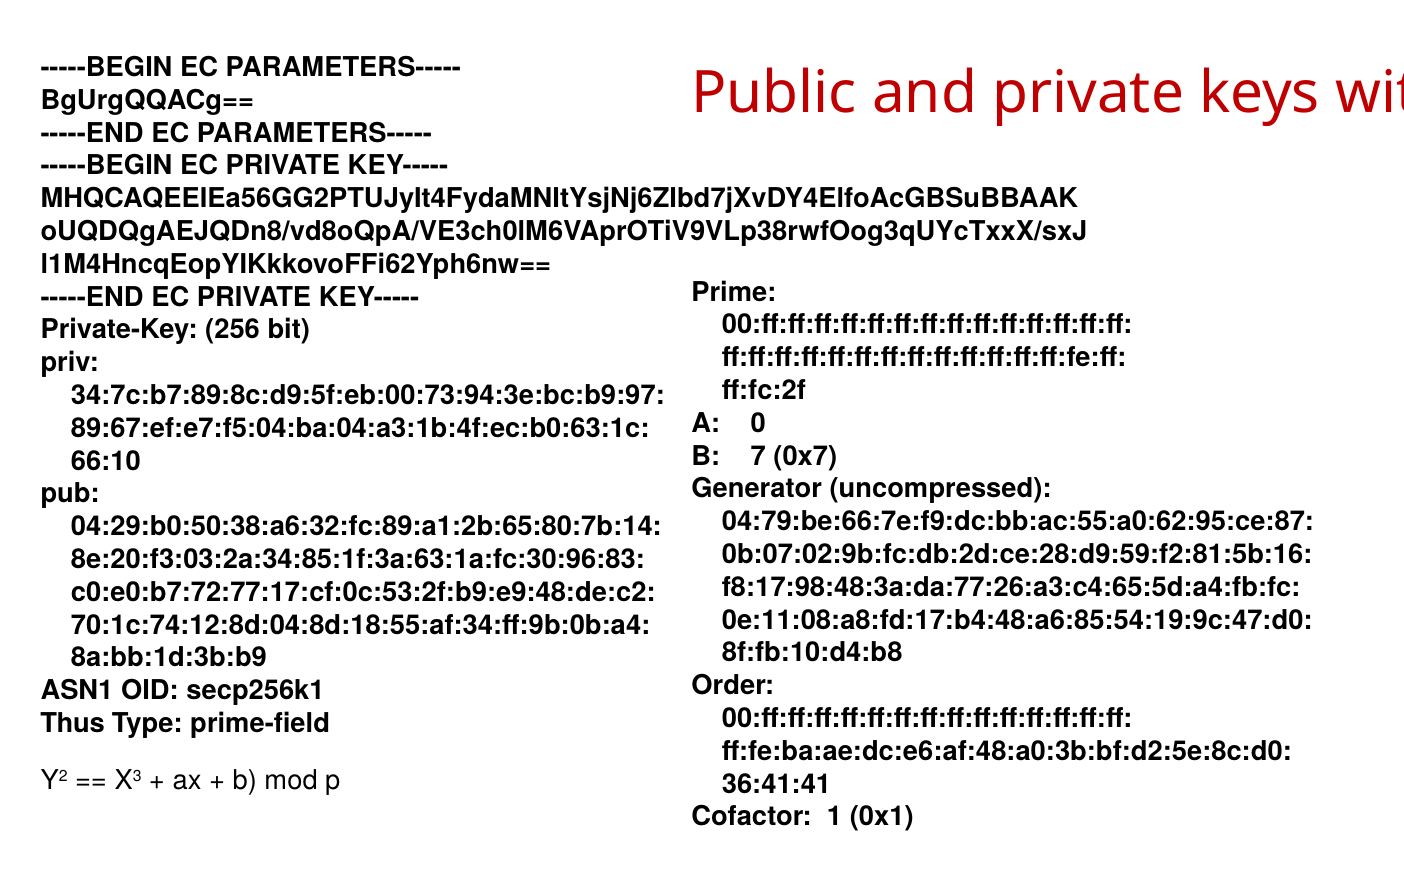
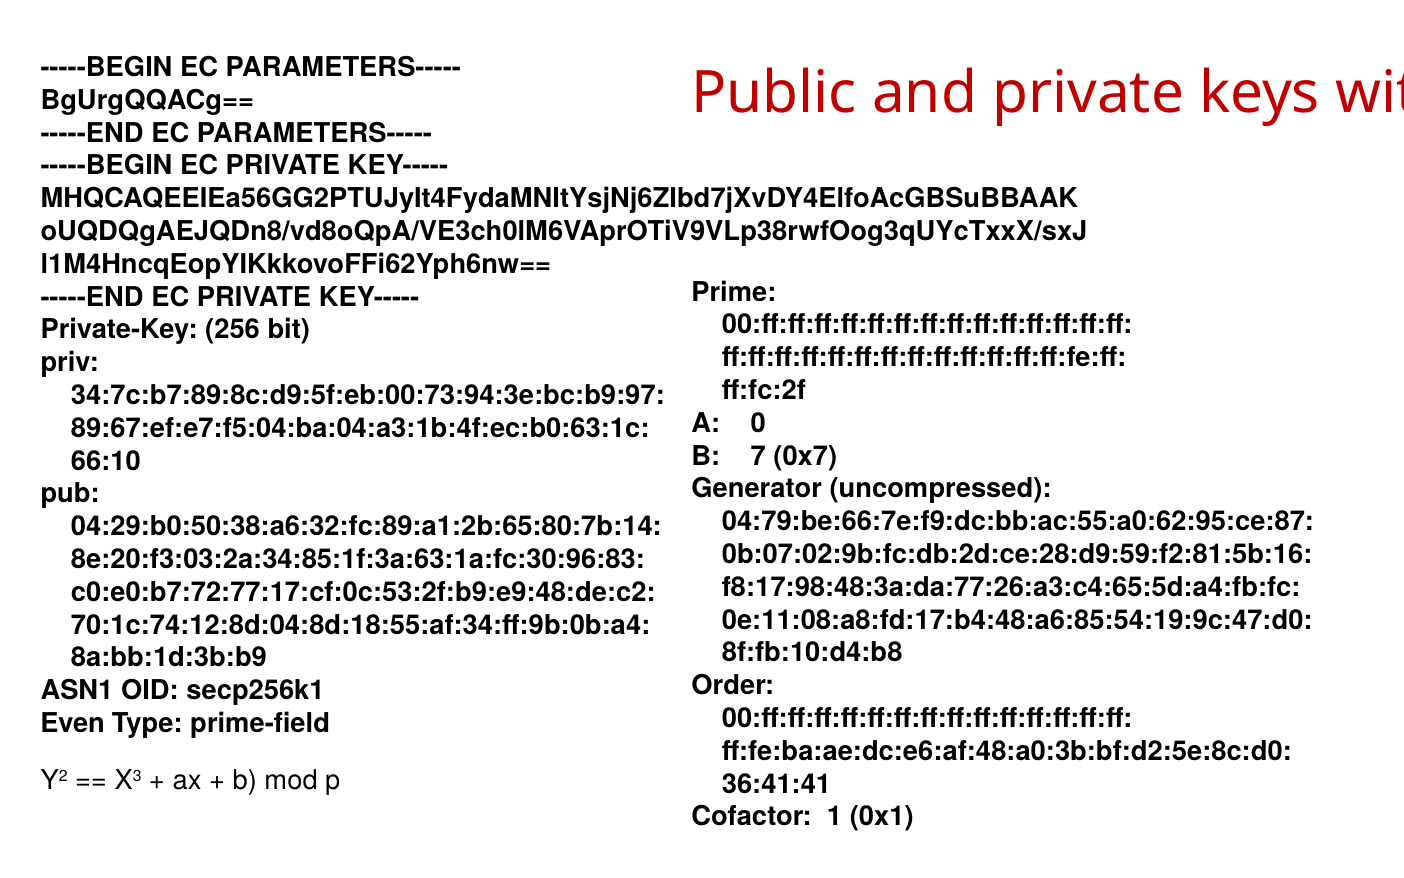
Thus: Thus -> Even (73, 723)
